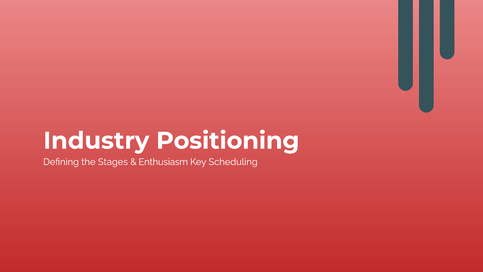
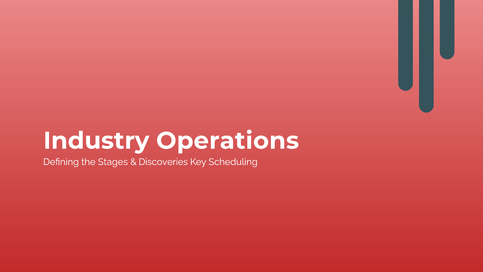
Positioning: Positioning -> Operations (228, 141)
Enthusiasm: Enthusiasm -> Discoveries (163, 162)
